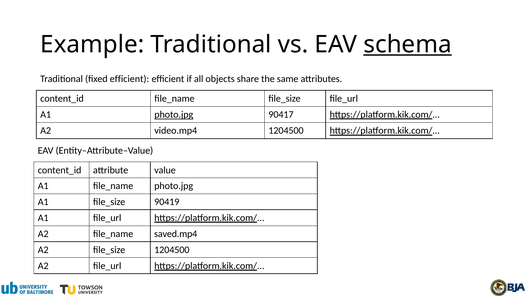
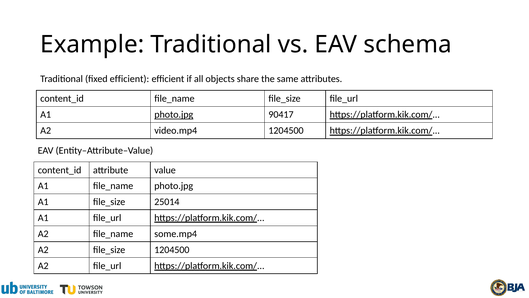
schema underline: present -> none (408, 44)
90419: 90419 -> 25014 (167, 202)
saved.mp4: saved.mp4 -> some.mp4 (176, 234)
